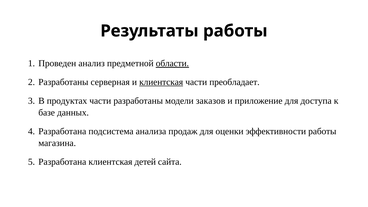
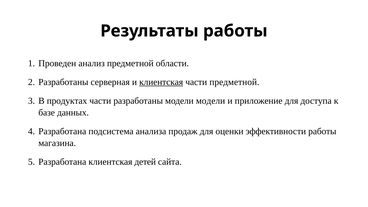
области underline: present -> none (172, 63)
части преобладает: преобладает -> предметной (234, 82)
модели заказов: заказов -> модели (211, 101)
